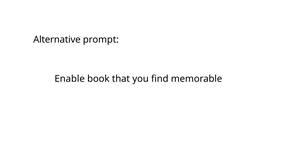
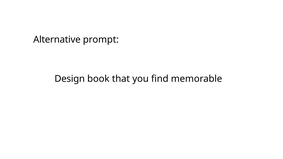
Enable: Enable -> Design (70, 79)
